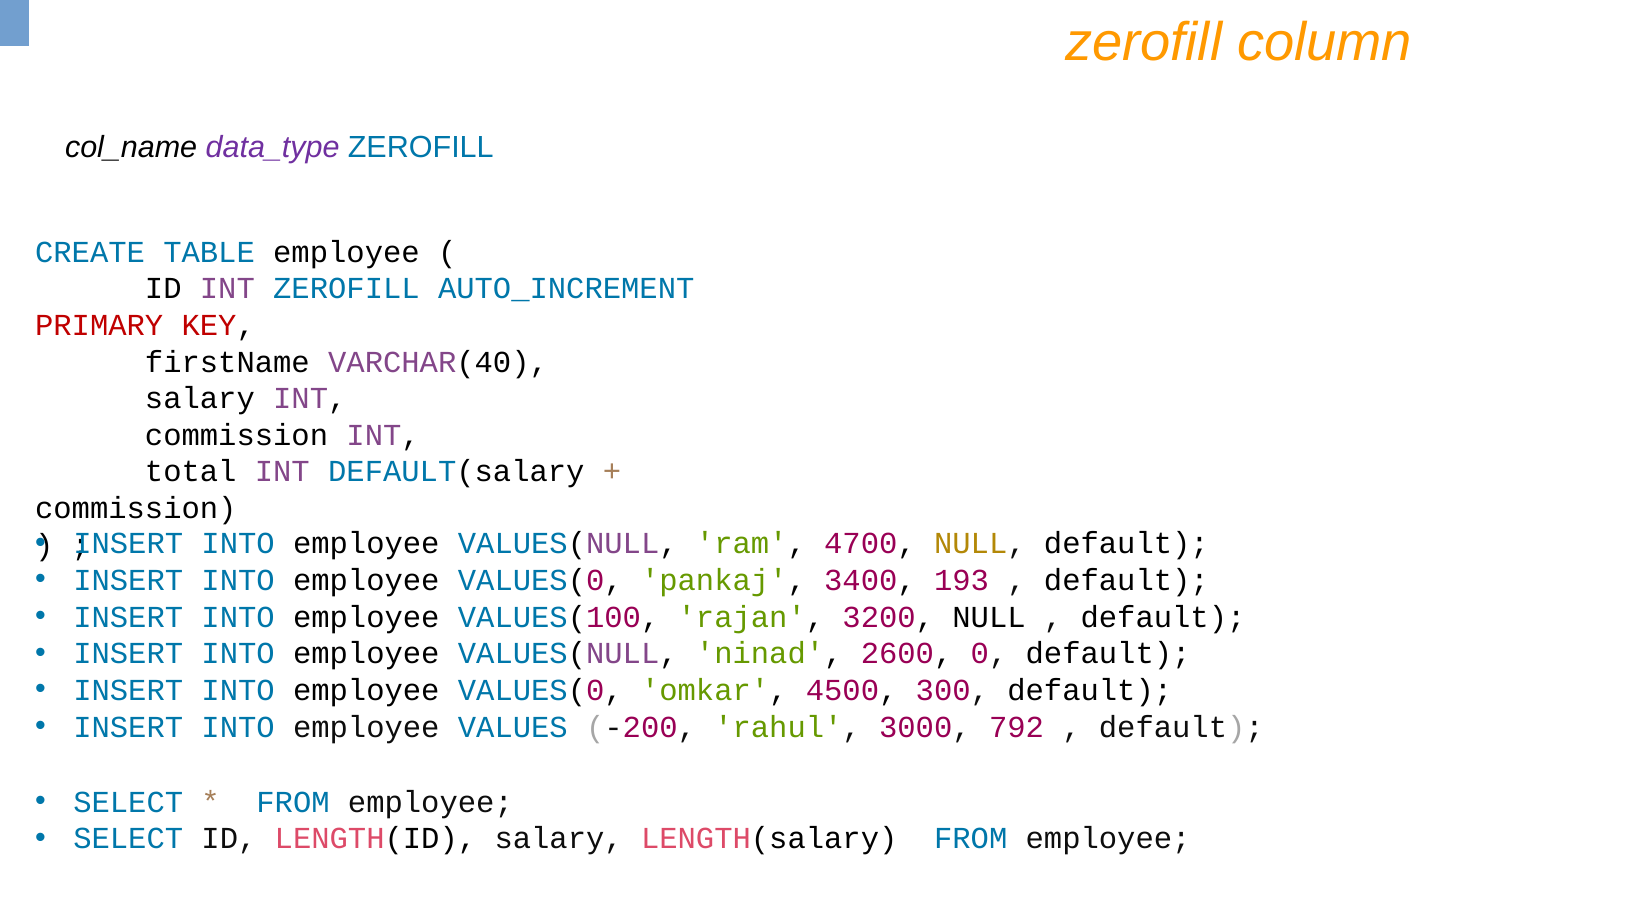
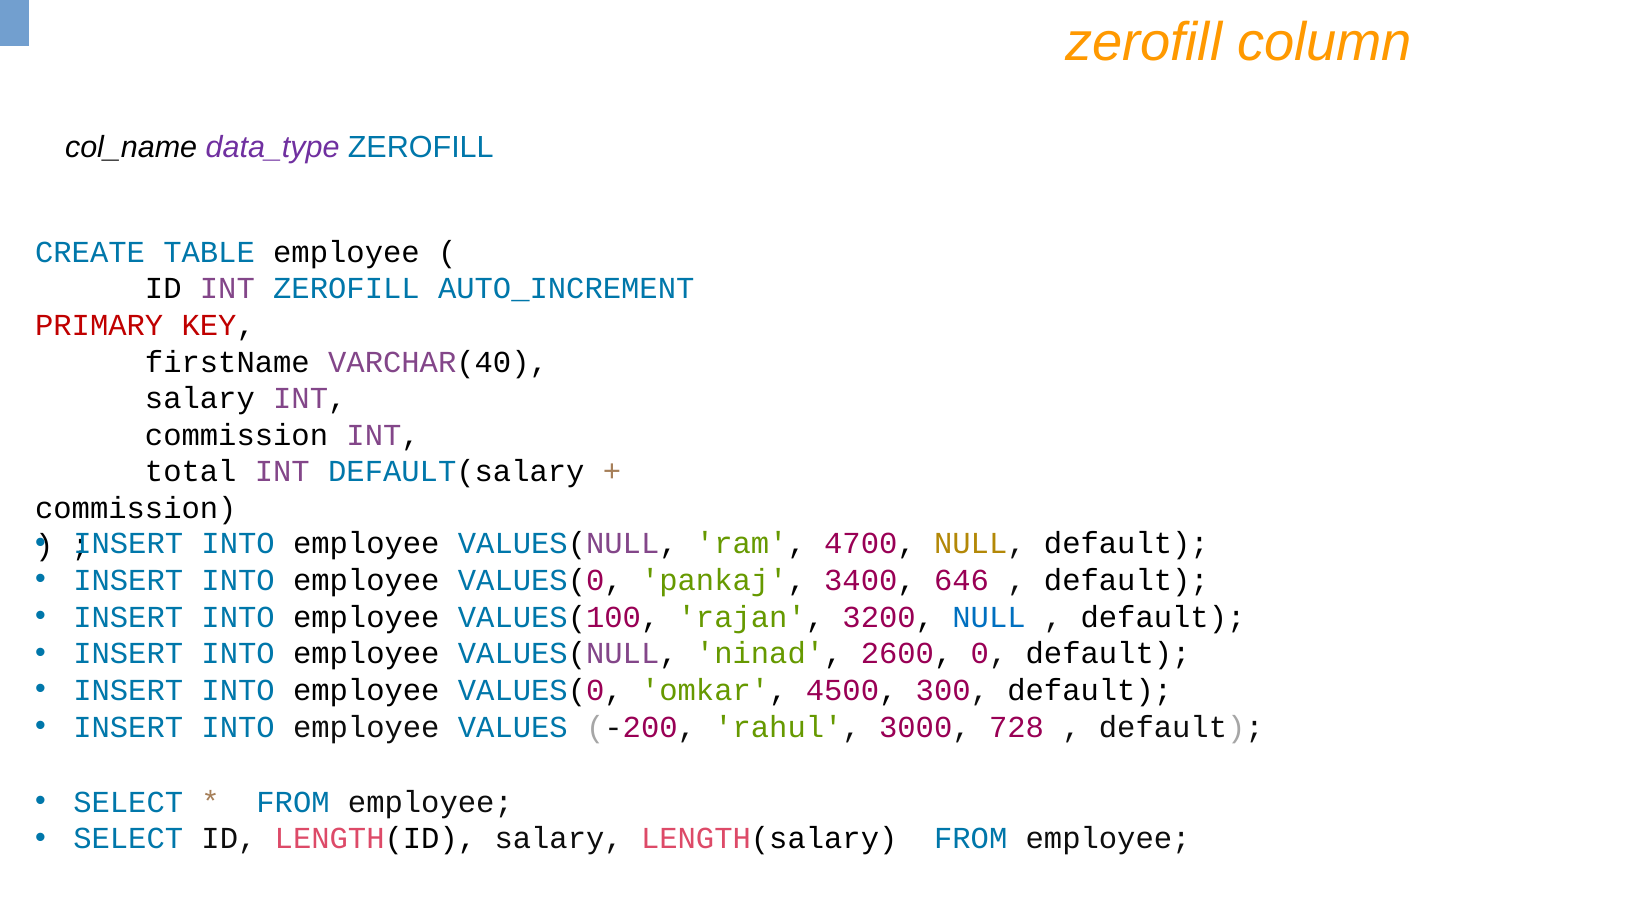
193: 193 -> 646 (962, 580)
NULL colour: black -> blue (989, 617)
792: 792 -> 728 (1016, 727)
